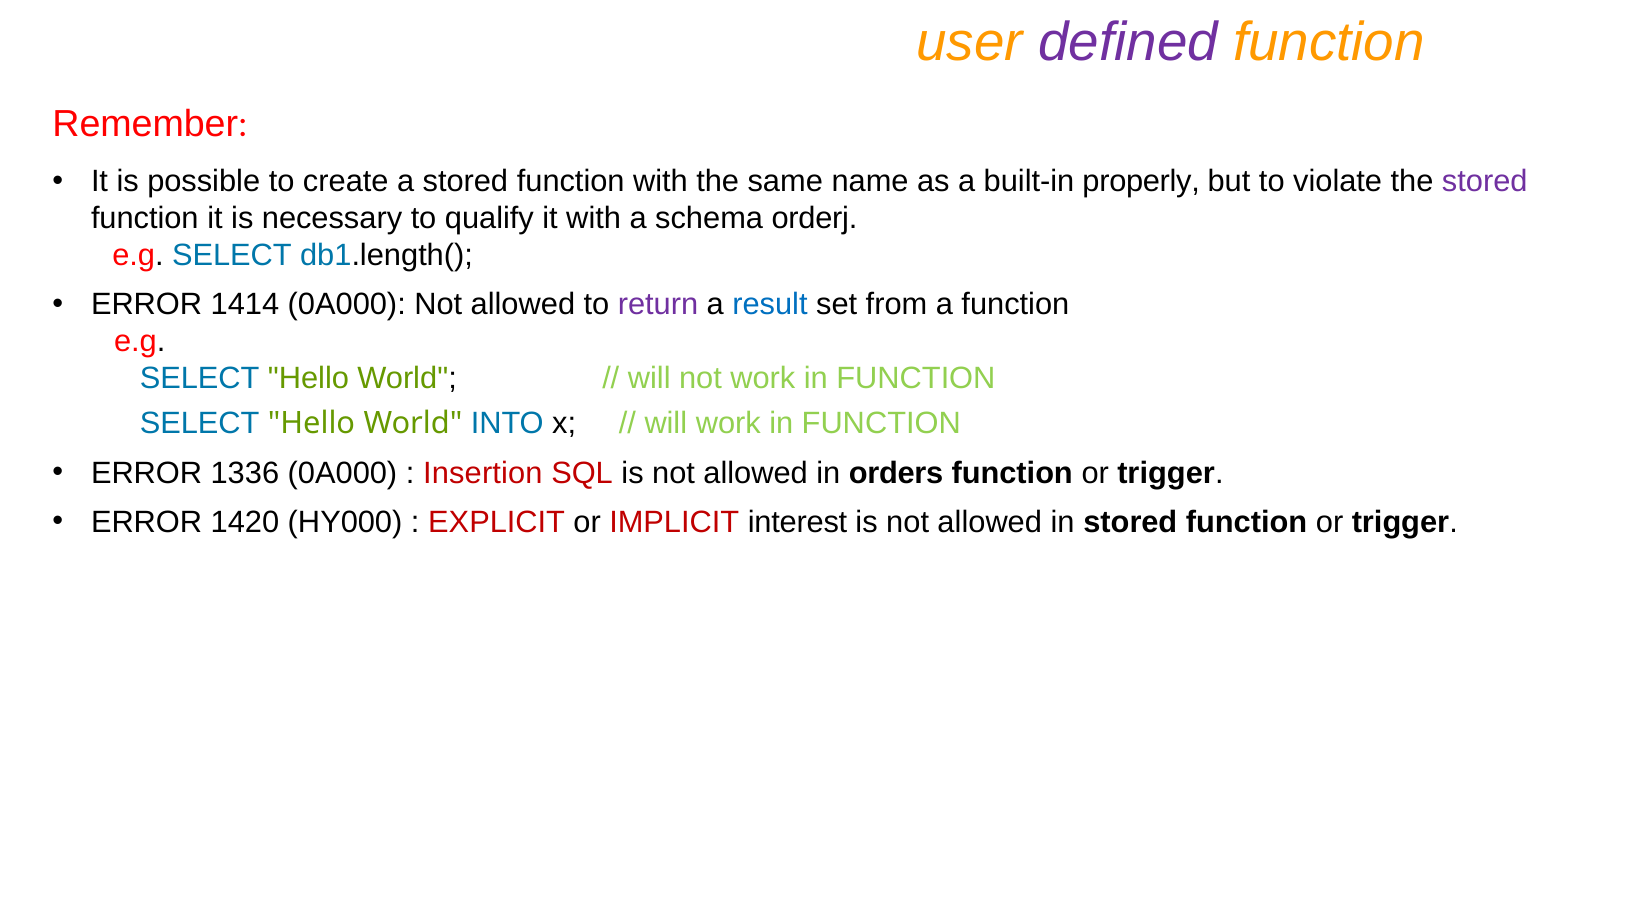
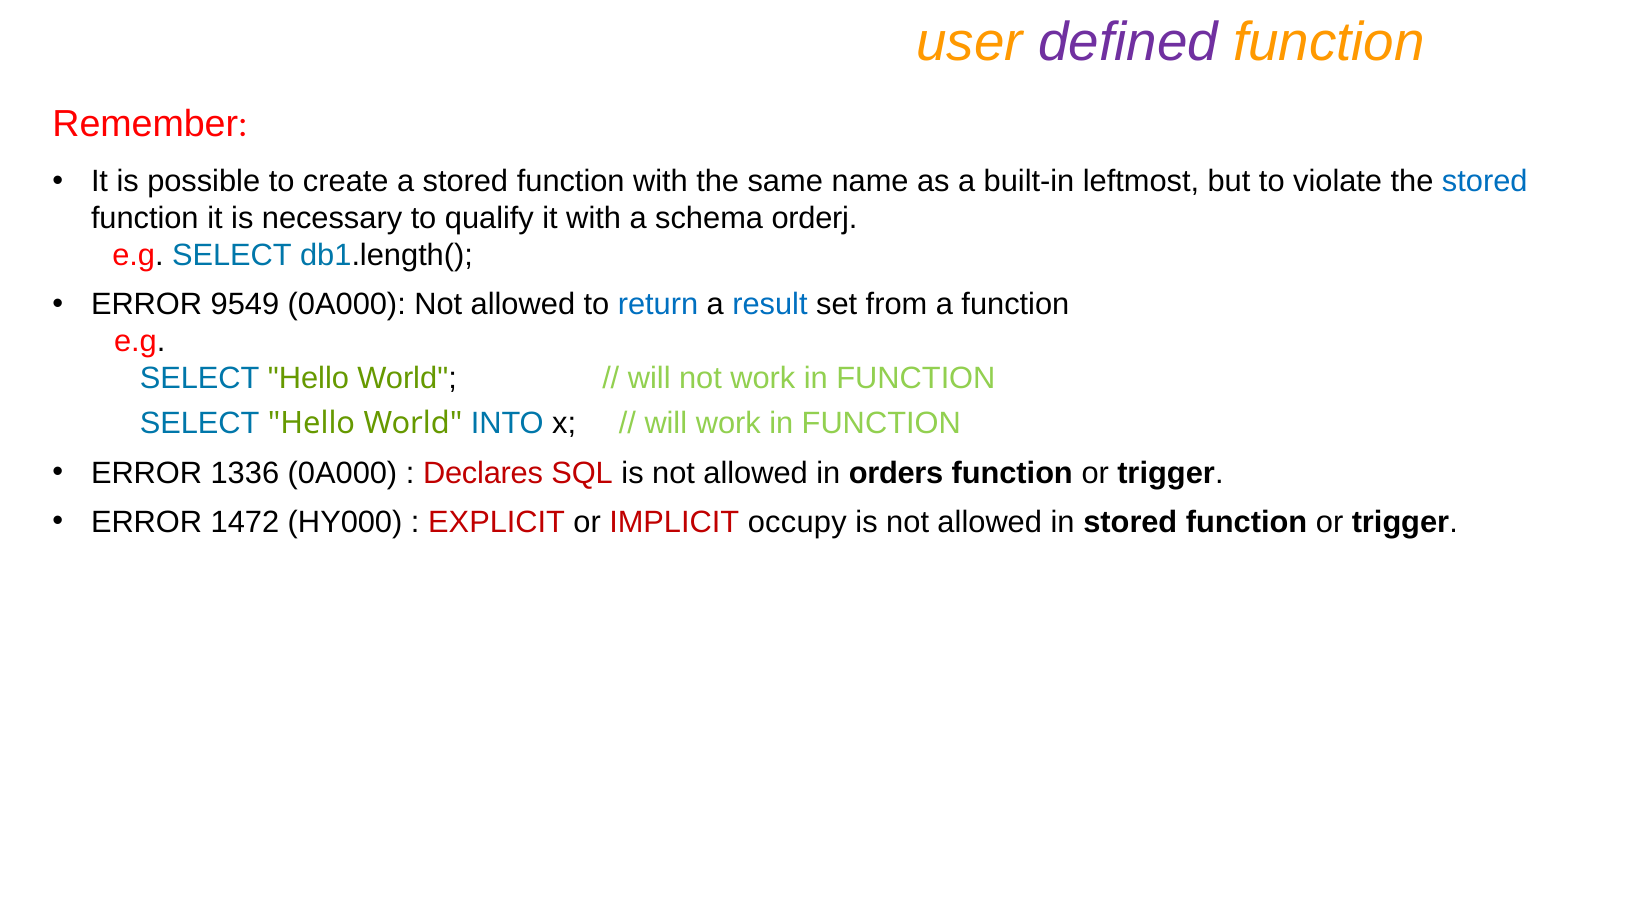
properly: properly -> leftmost (1141, 182)
stored colour: purple -> blue (1485, 182)
1414: 1414 -> 9549 (245, 305)
return colour: purple -> blue (658, 305)
Insertion: Insertion -> Declares (483, 473)
1420: 1420 -> 1472 (245, 522)
interest: interest -> occupy (797, 522)
